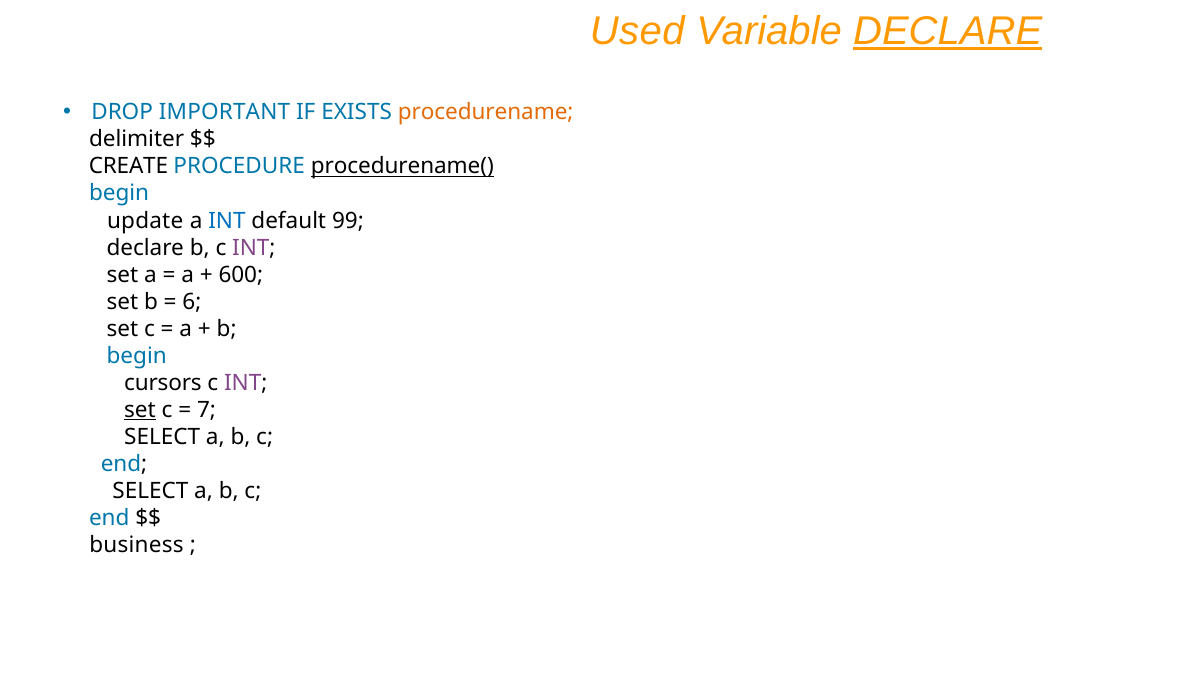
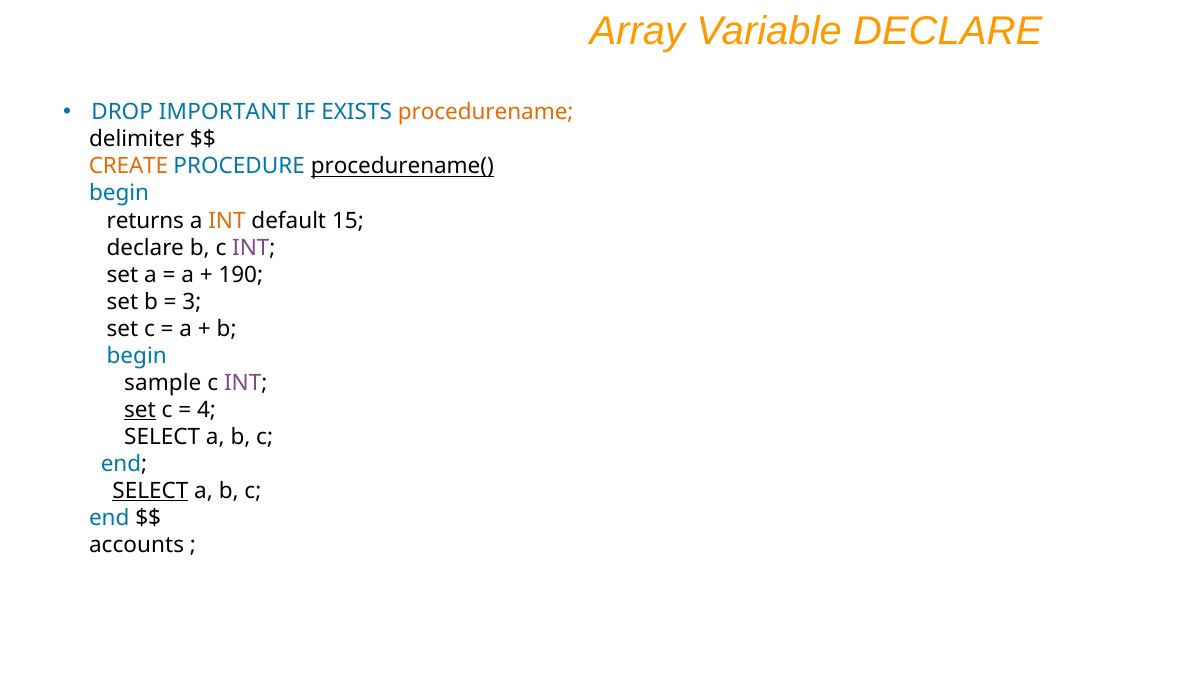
Used: Used -> Array (637, 31)
DECLARE underline: present -> none (948, 31)
CREATE colour: black -> orange (128, 167)
update: update -> returns (145, 221)
INT colour: blue -> orange (227, 221)
99: 99 -> 15 (348, 221)
600: 600 -> 190 (241, 275)
6: 6 -> 3 (192, 302)
cursors: cursors -> sample (163, 383)
7: 7 -> 4 (207, 410)
SELECT underline: none -> present (150, 491)
business: business -> accounts (137, 545)
